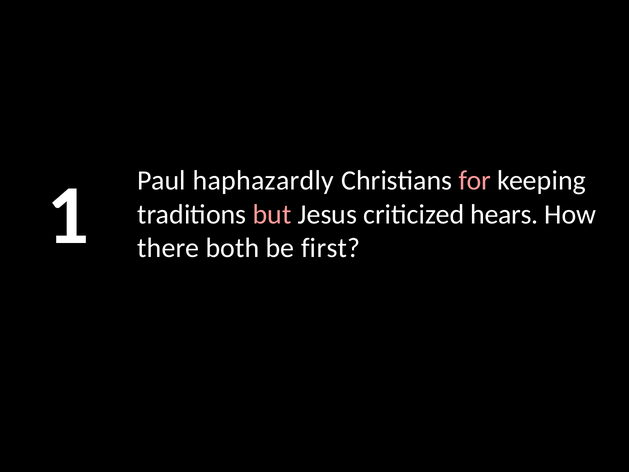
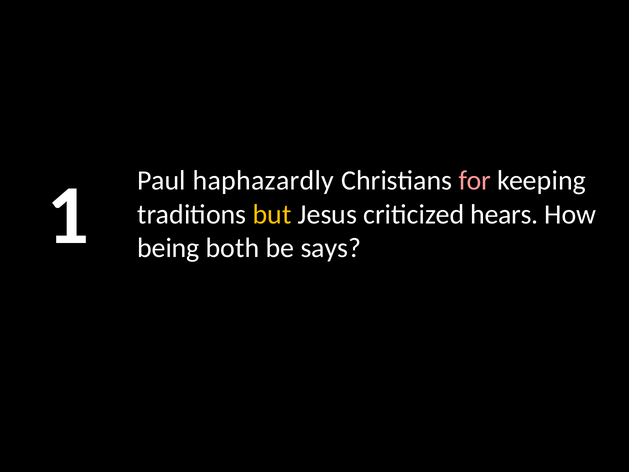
but colour: pink -> yellow (272, 214)
there: there -> being (168, 248)
first: first -> says (331, 248)
